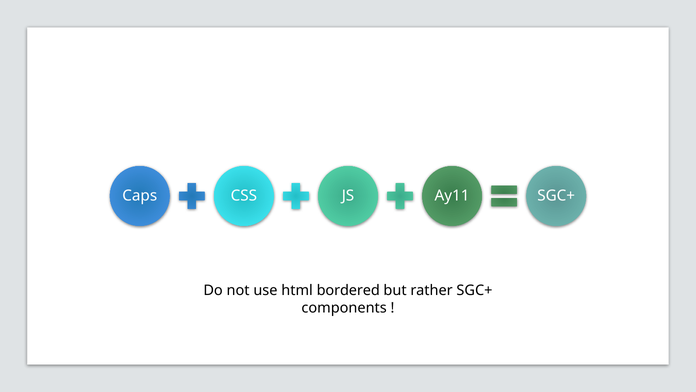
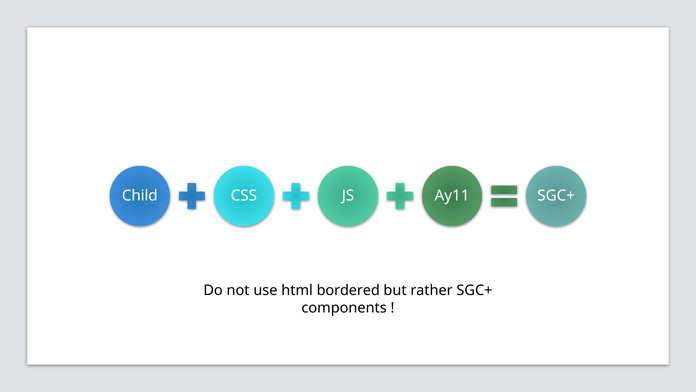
Caps: Caps -> Child (140, 196)
